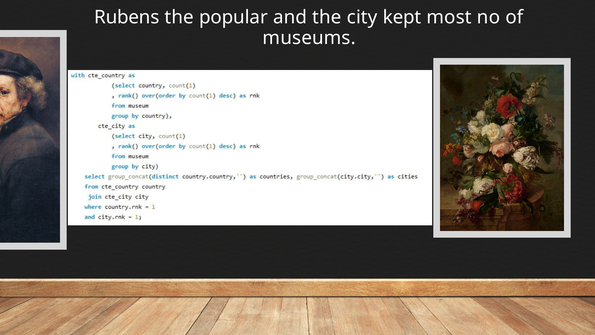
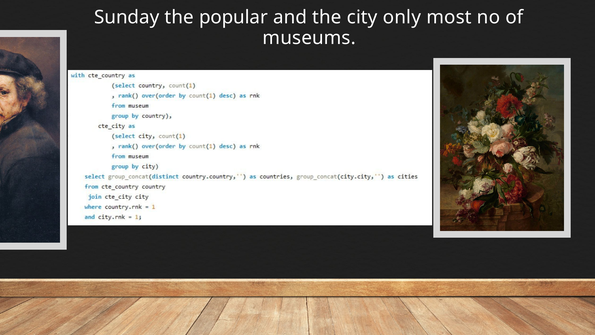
Rubens: Rubens -> Sunday (127, 17)
kept: kept -> only (402, 17)
